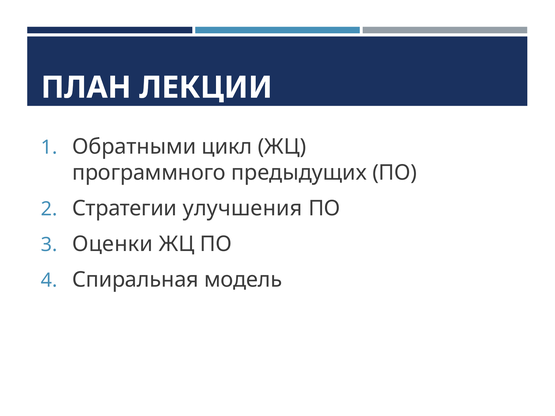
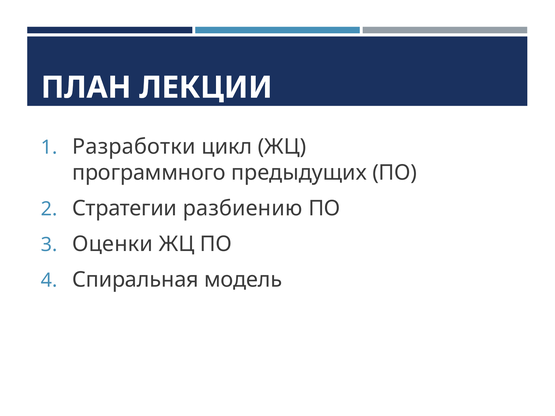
Обратными: Обратными -> Разработки (134, 147)
улучшения: улучшения -> разбиению (243, 208)
